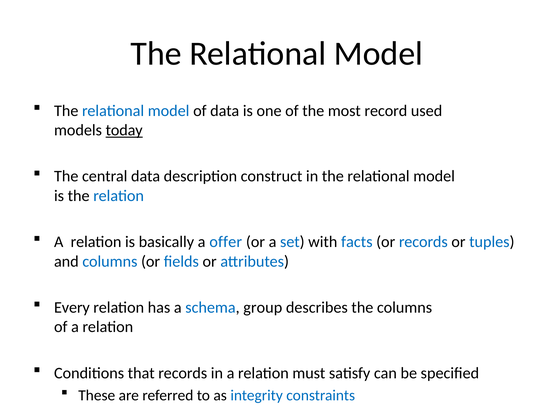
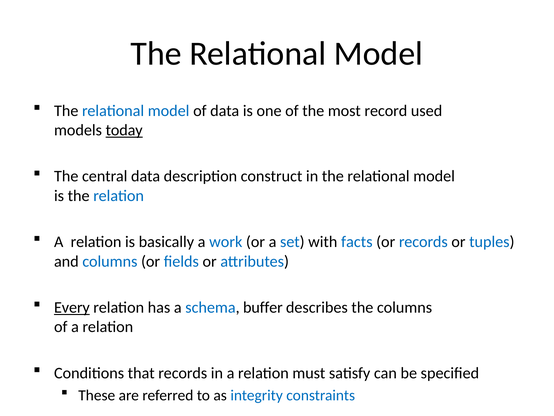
offer: offer -> work (226, 242)
Every underline: none -> present (72, 307)
group: group -> buffer (263, 307)
